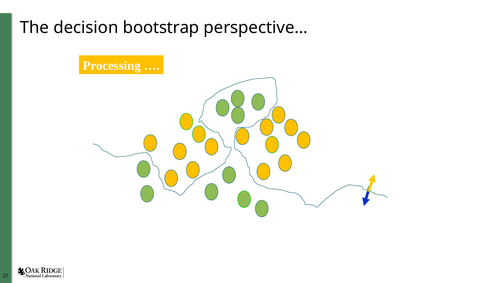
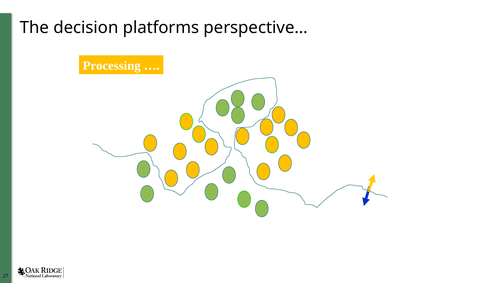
bootstrap: bootstrap -> platforms (161, 28)
